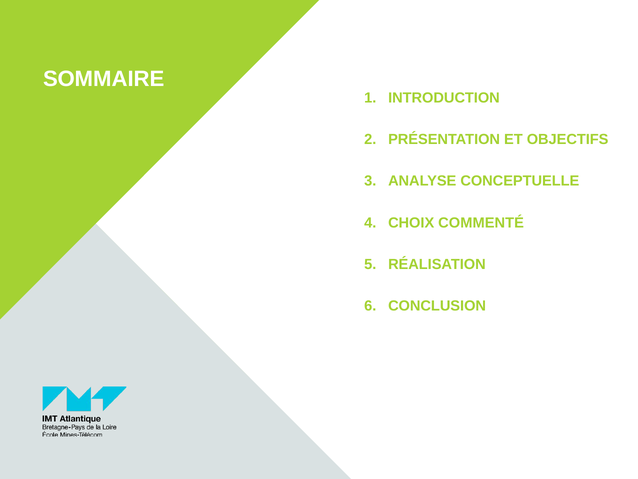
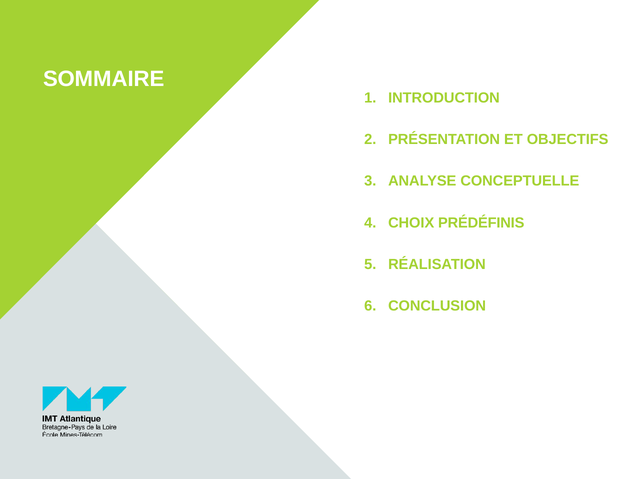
COMMENTÉ: COMMENTÉ -> PRÉDÉFINIS (481, 222)
